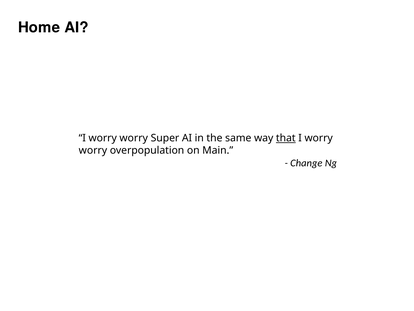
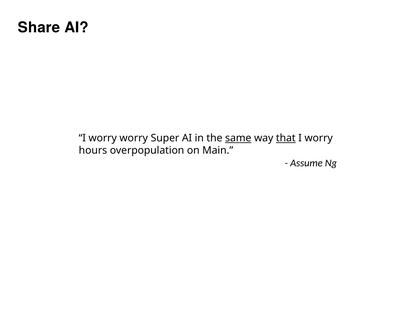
Home: Home -> Share (39, 28)
same underline: none -> present (238, 138)
worry: worry -> hours (93, 150)
Change: Change -> Assume (306, 163)
